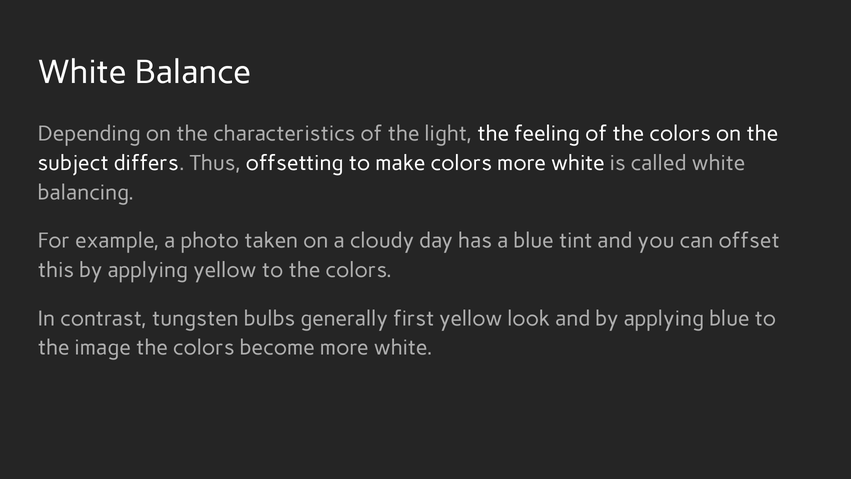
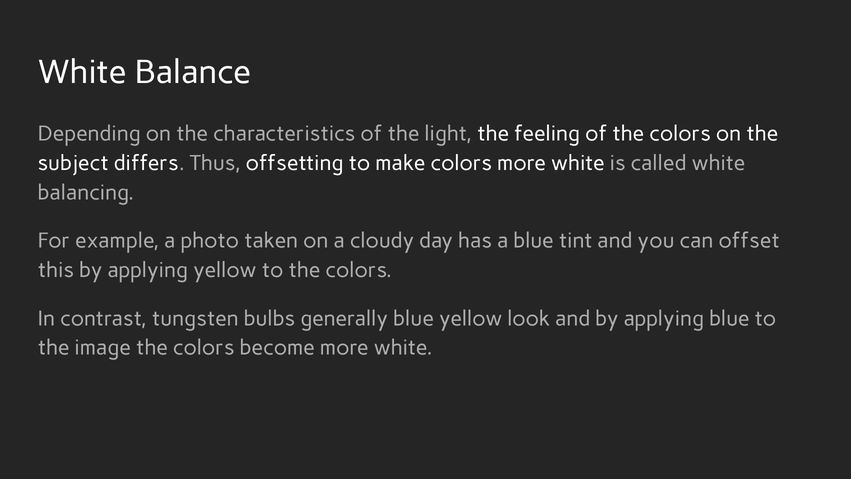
generally first: first -> blue (414, 318)
